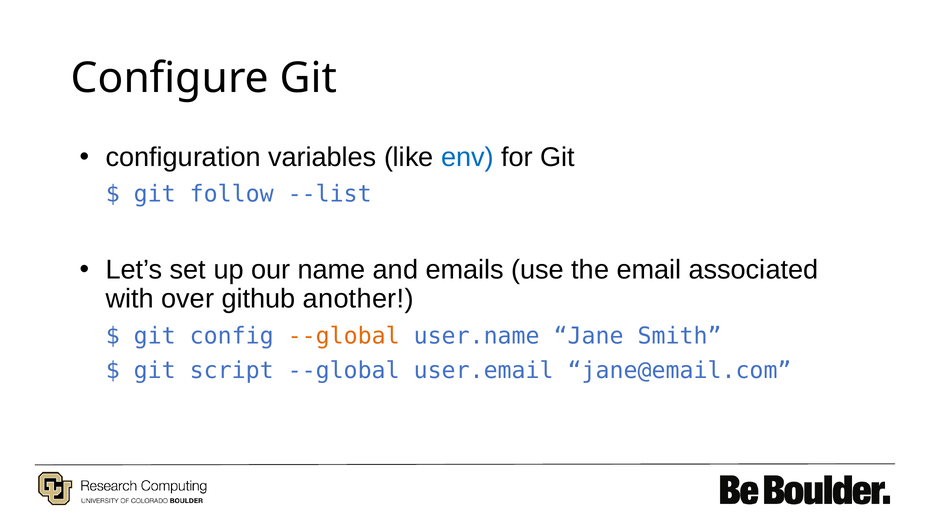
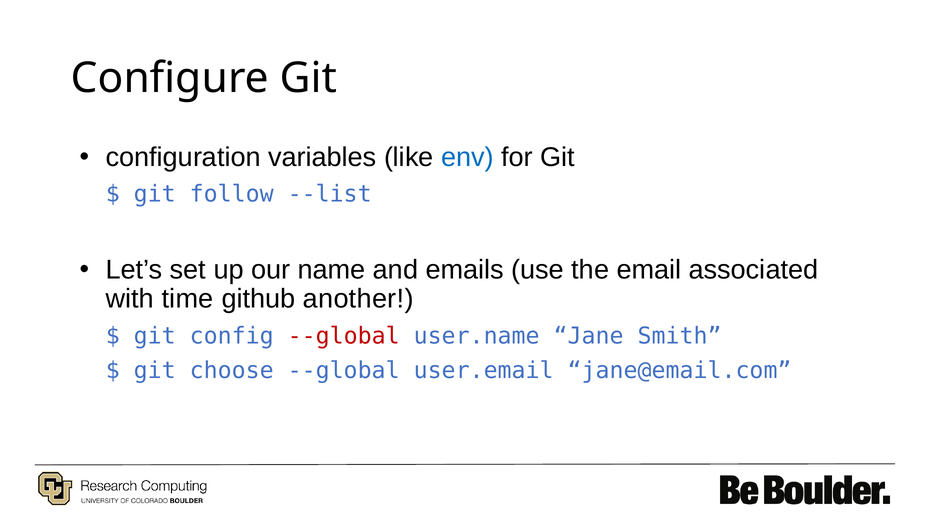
over: over -> time (188, 299)
--global colour: orange -> red (344, 336)
script: script -> choose (232, 371)
